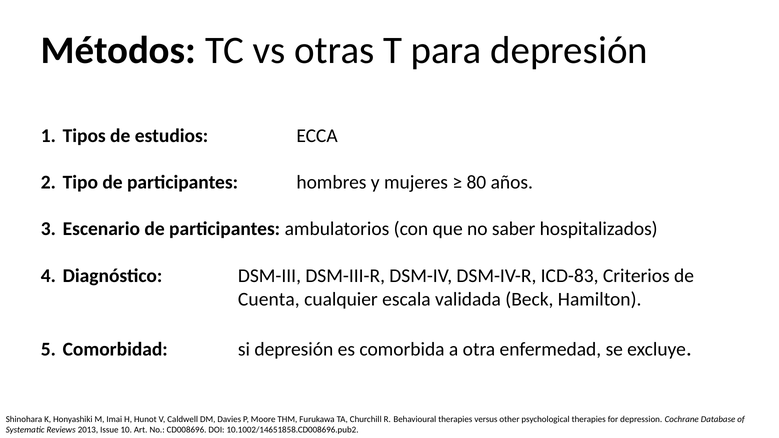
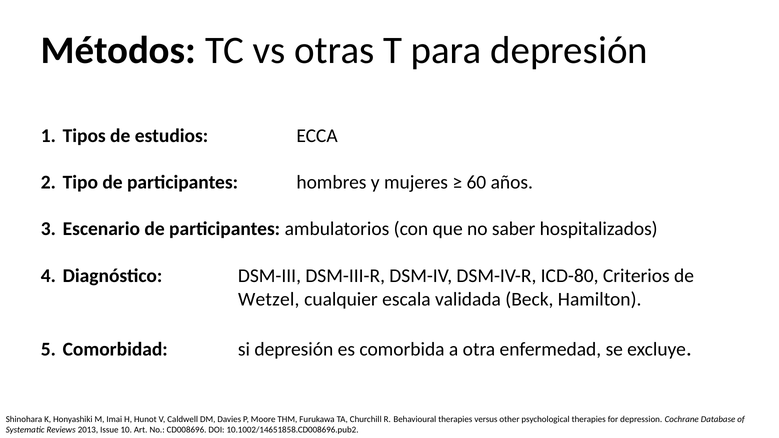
80: 80 -> 60 (476, 182)
ICD-83: ICD-83 -> ICD-80 (570, 276)
Cuenta: Cuenta -> Wetzel (269, 299)
